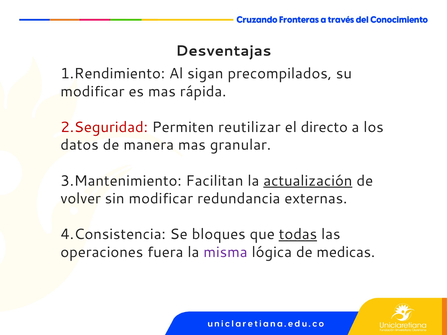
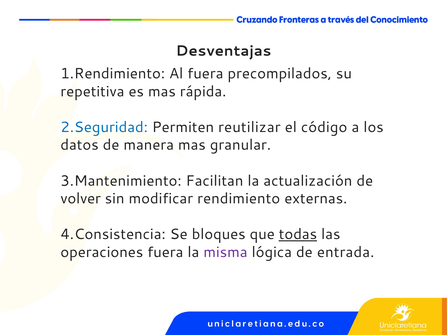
Al sigan: sigan -> fuera (205, 74)
modificar: modificar -> repetitiva (92, 92)
2.Seguridad colour: red -> blue (104, 127)
directo: directo -> código (324, 127)
actualización underline: present -> none (308, 181)
redundancia: redundancia -> rendimiento (239, 199)
medicas: medicas -> entrada (346, 252)
